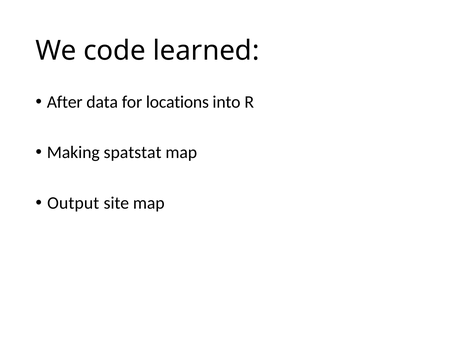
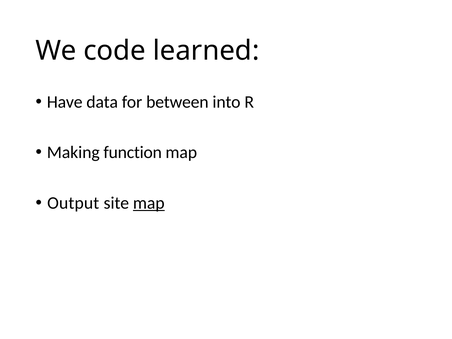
After: After -> Have (65, 102)
locations: locations -> between (177, 102)
spatstat: spatstat -> function (133, 152)
map underline: none -> present (149, 203)
